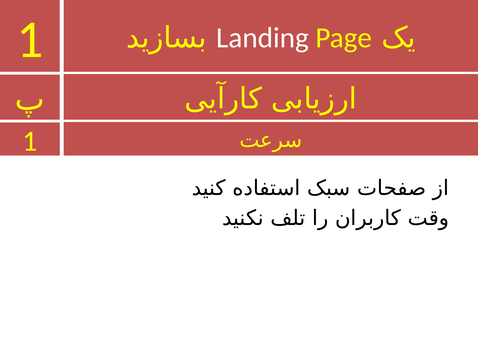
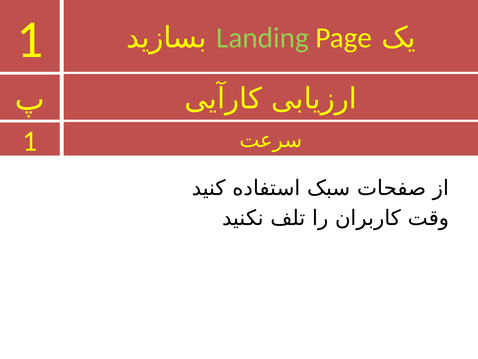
Landing colour: white -> light green (262, 38)
